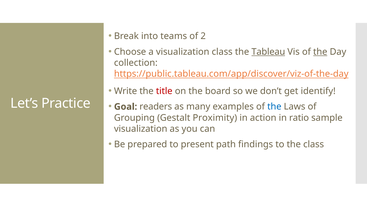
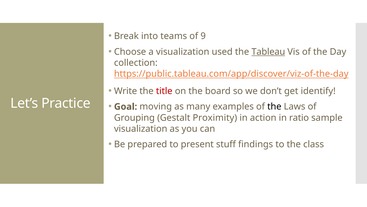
2: 2 -> 9 (203, 36)
visualization class: class -> used (222, 52)
the underline: present -> none (320, 52)
readers: readers -> moving (156, 106)
the colour: blue -> black (274, 106)
path: path -> stuff (226, 144)
